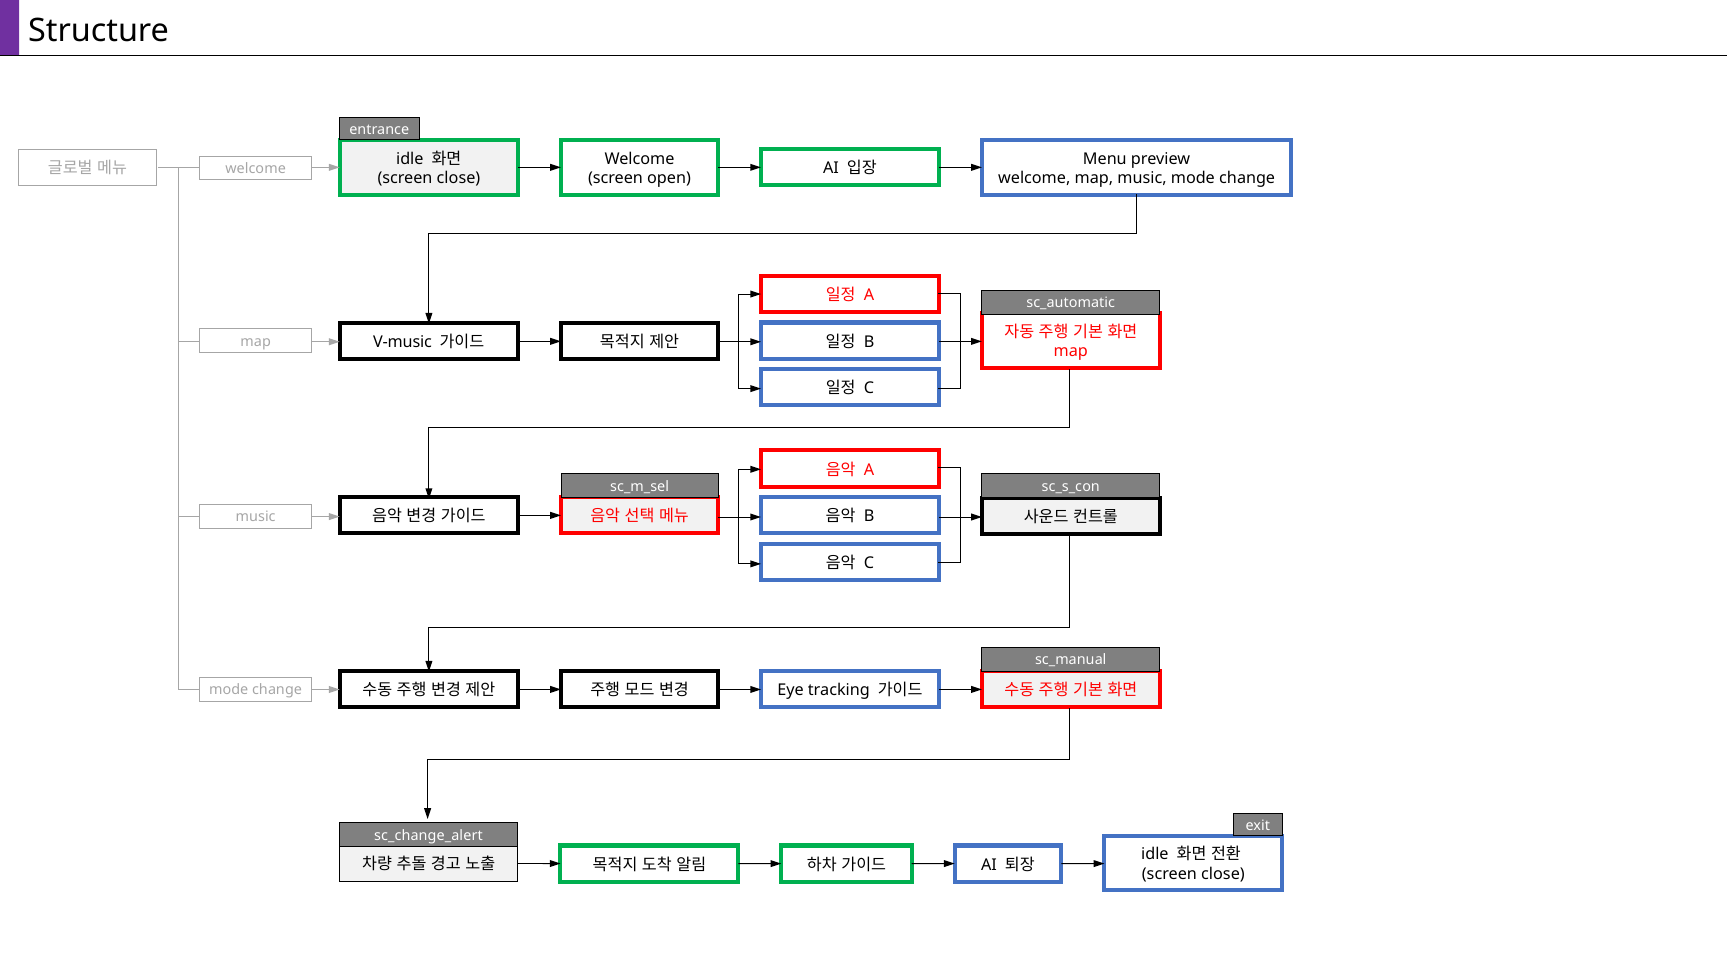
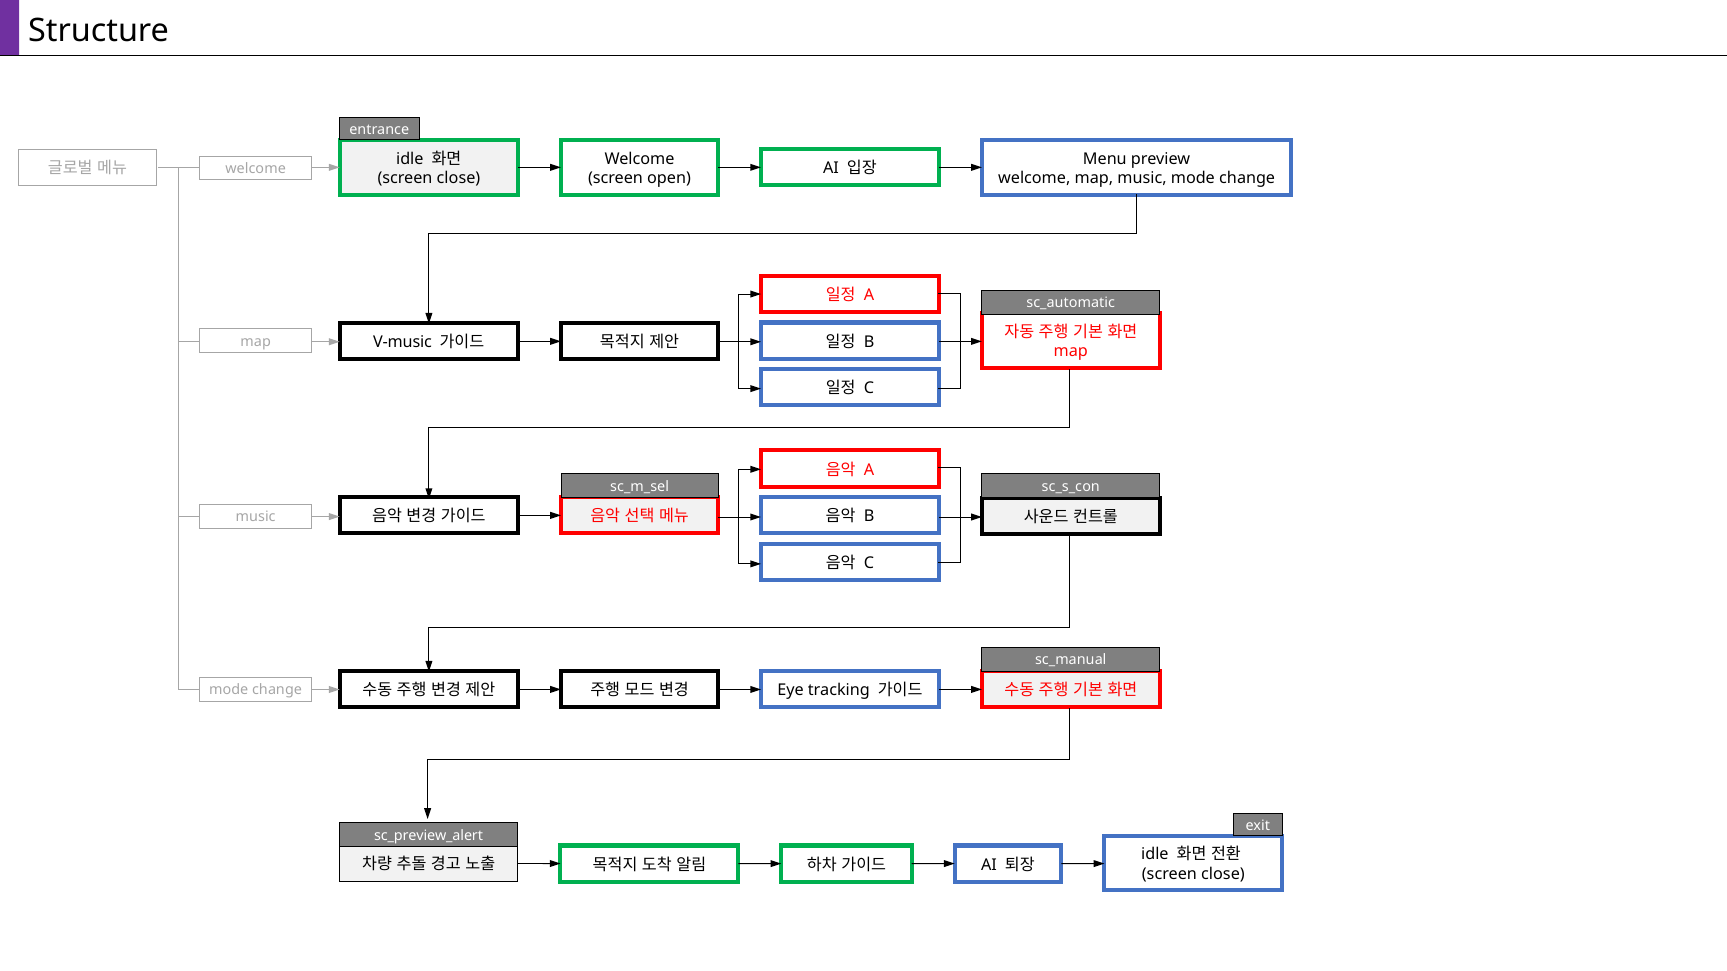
sc_change_alert: sc_change_alert -> sc_preview_alert (429, 836)
